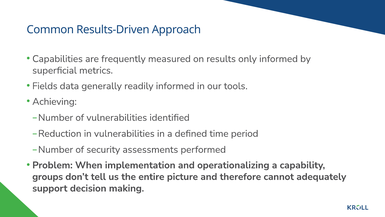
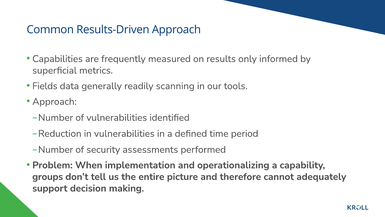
readily informed: informed -> scanning (175, 86)
Achieving: Achieving -> Approach (54, 101)
